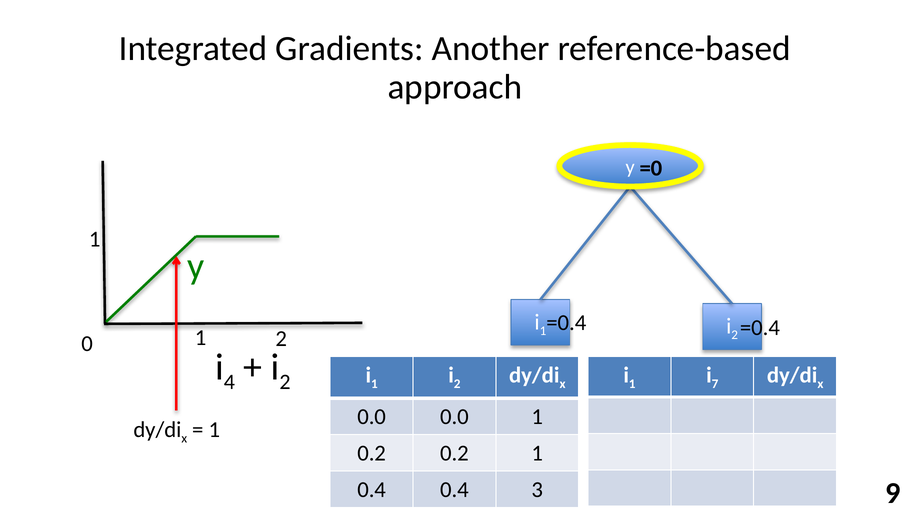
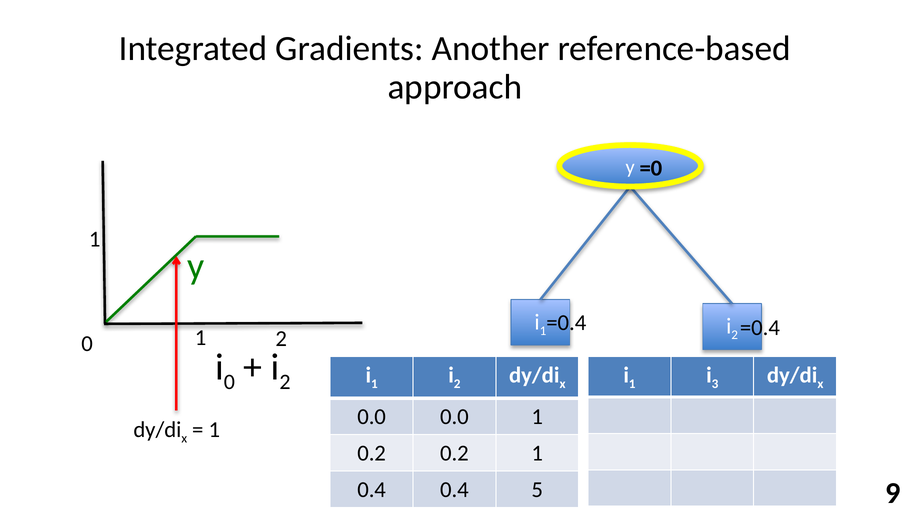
4: 4 -> 0 (229, 382)
7: 7 -> 3 (715, 384)
3: 3 -> 5 (537, 490)
